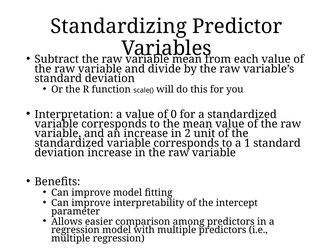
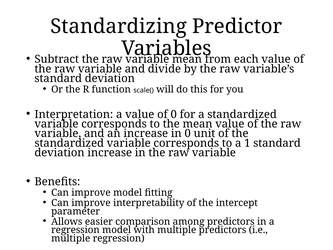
in 2: 2 -> 0 (188, 133)
